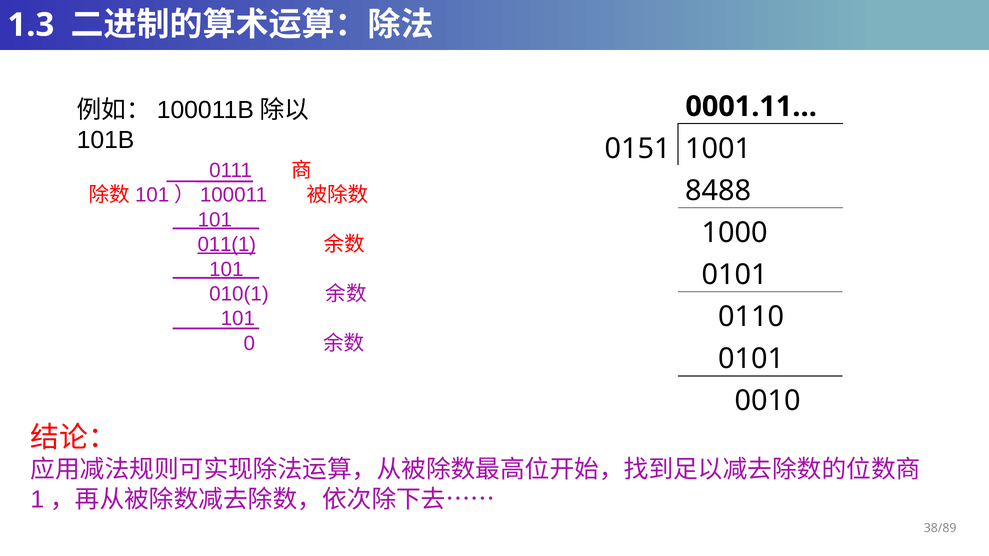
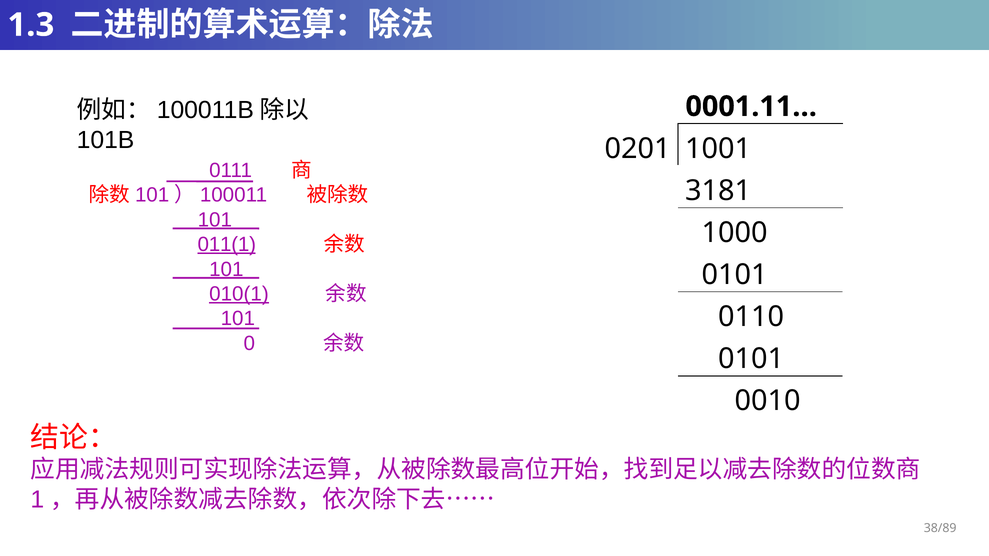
0151: 0151 -> 0201 (638, 149)
8488: 8488 -> 3181 (718, 191)
010(1 underline: none -> present (239, 294)
